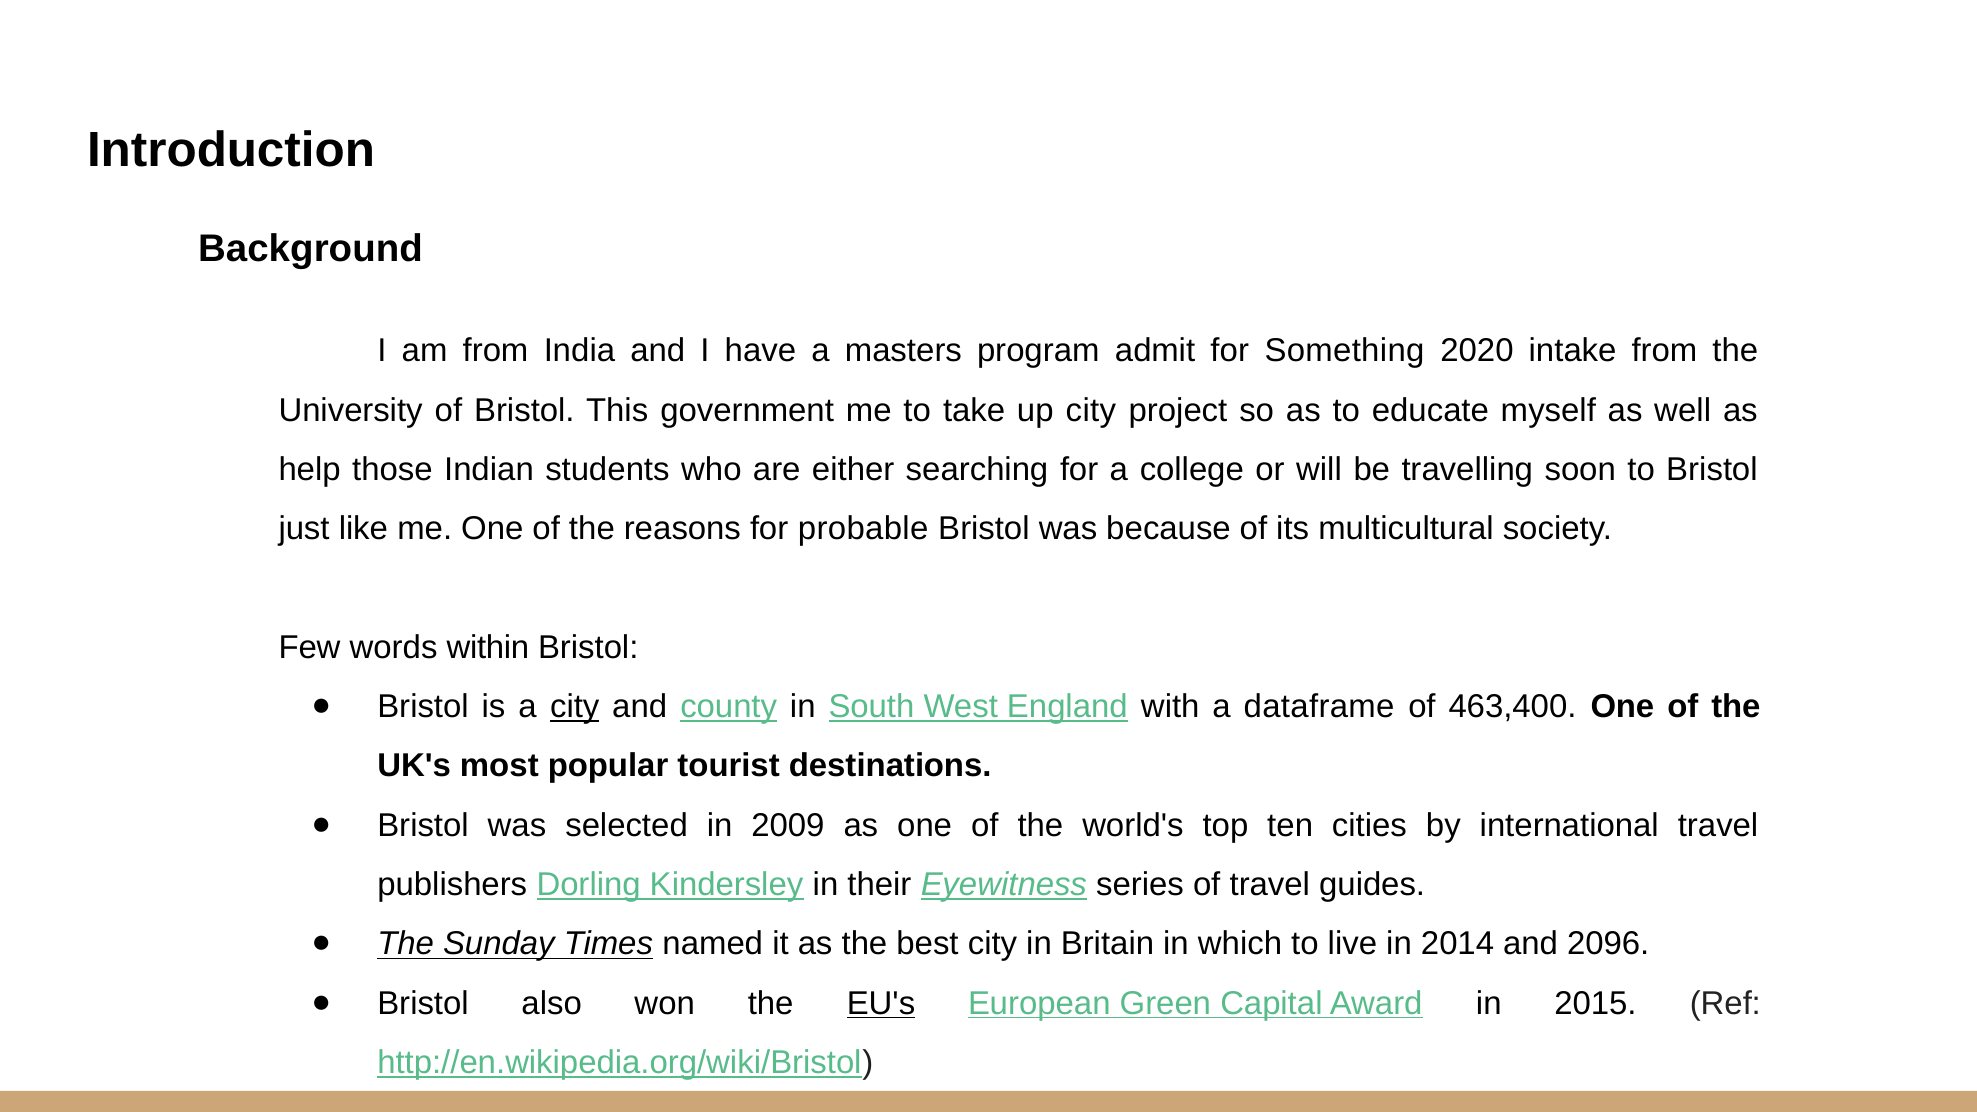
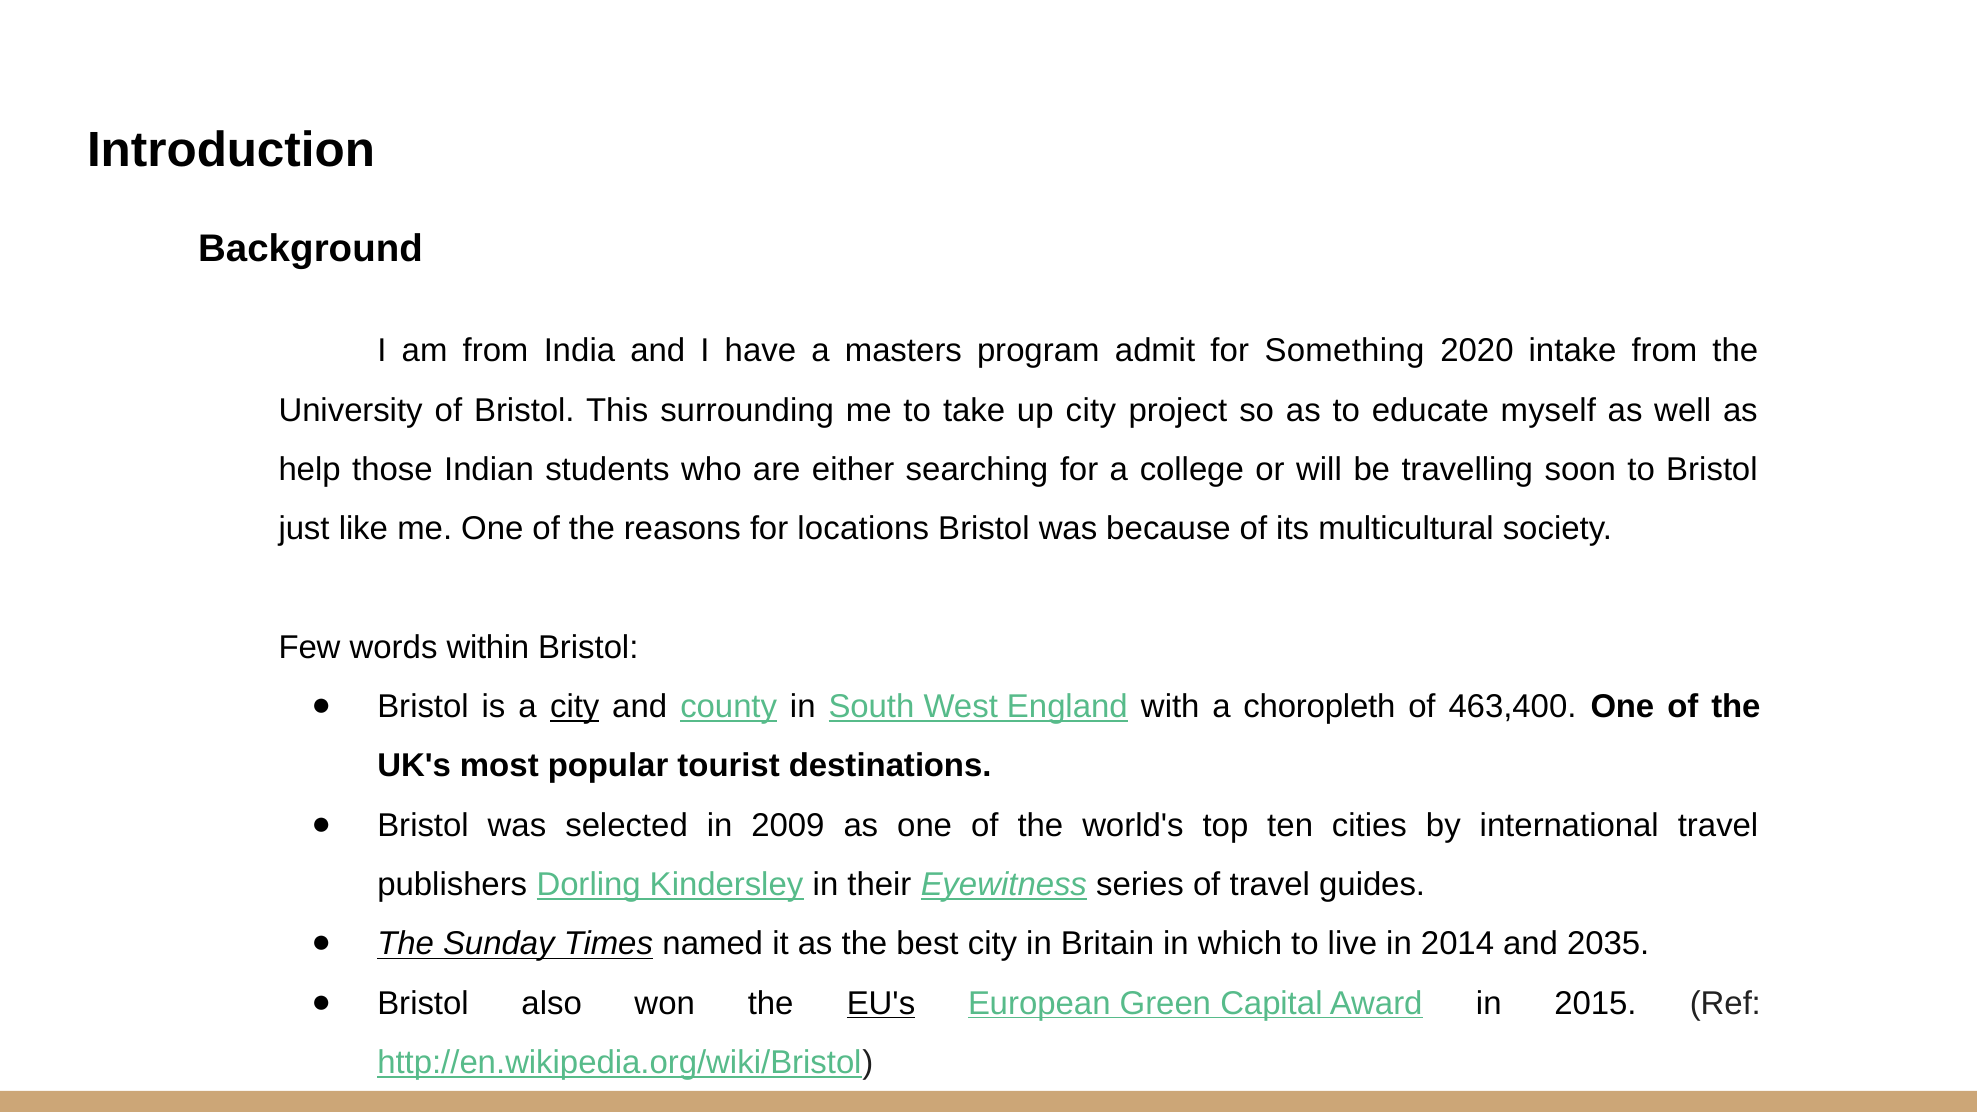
government: government -> surrounding (747, 410)
probable: probable -> locations (863, 529)
dataframe: dataframe -> choropleth (1319, 707)
2096: 2096 -> 2035 (1608, 944)
